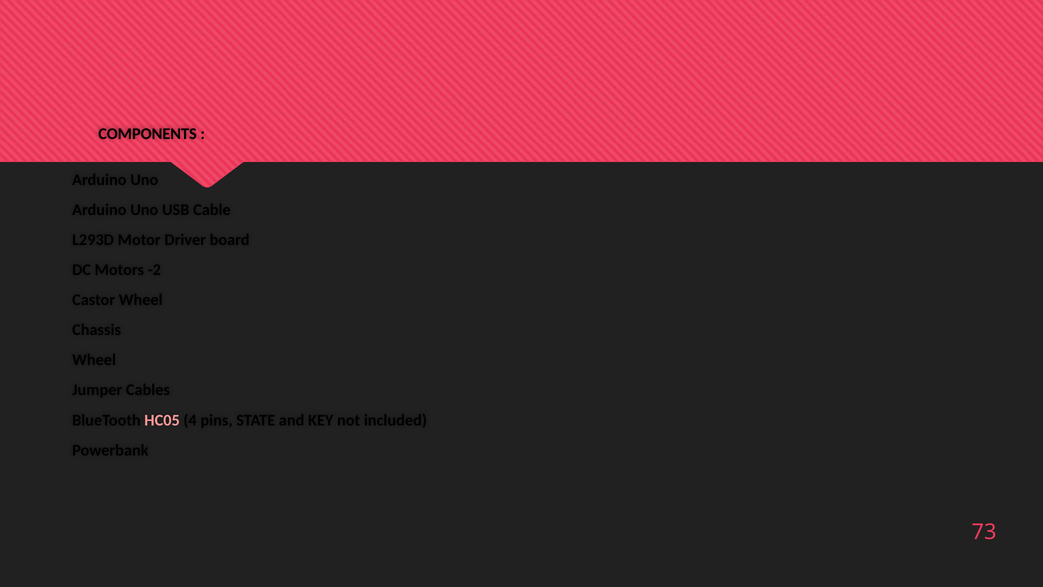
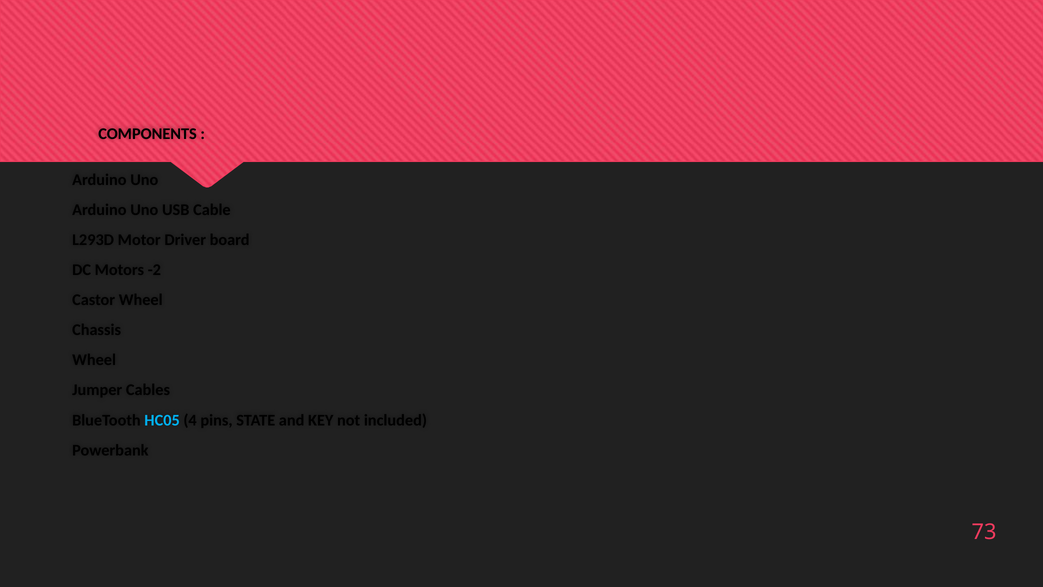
HC05 colour: pink -> light blue (162, 420)
